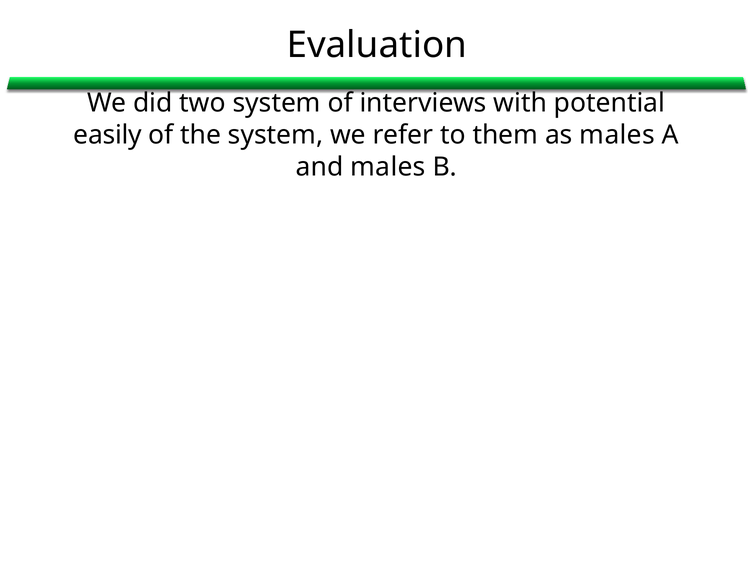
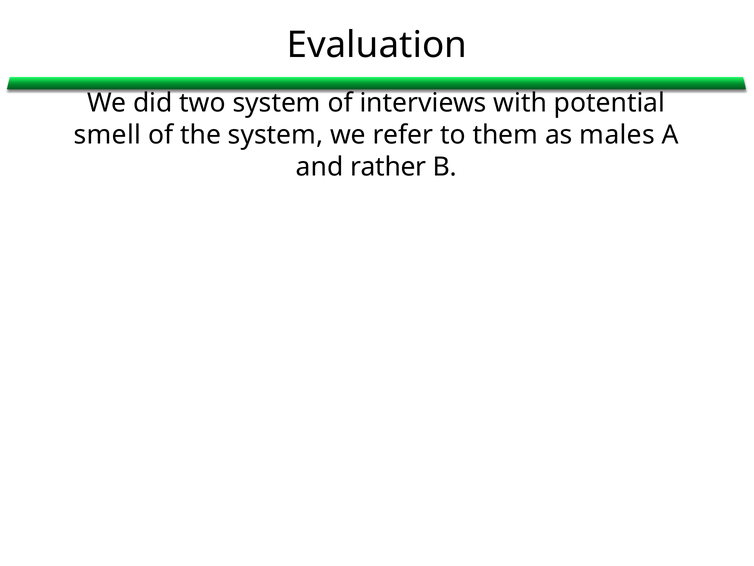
easily: easily -> smell (107, 135)
and males: males -> rather (388, 167)
